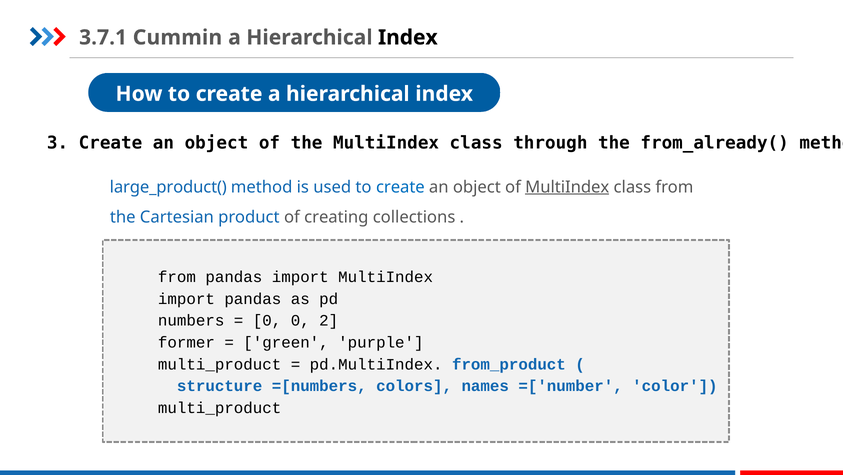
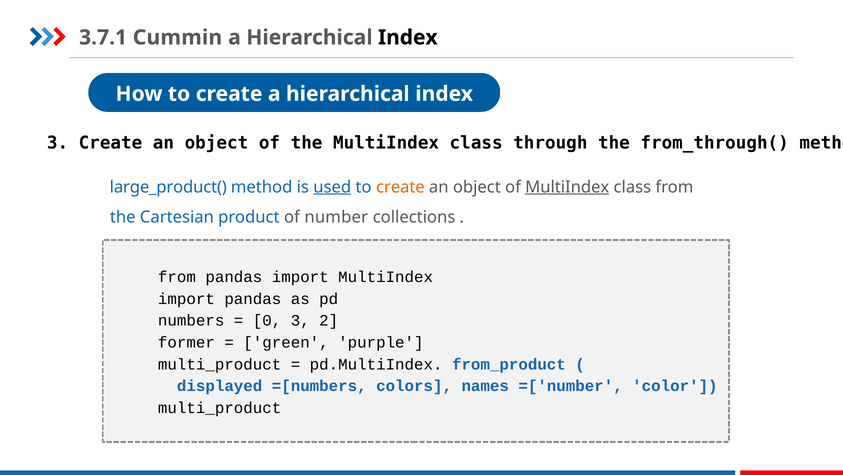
from_already(: from_already( -> from_through( (715, 143)
used underline: none -> present (332, 187)
create colour: blue -> orange (400, 187)
creating: creating -> number (336, 217)
0 0: 0 -> 3 (300, 320)
structure: structure -> displayed (220, 386)
